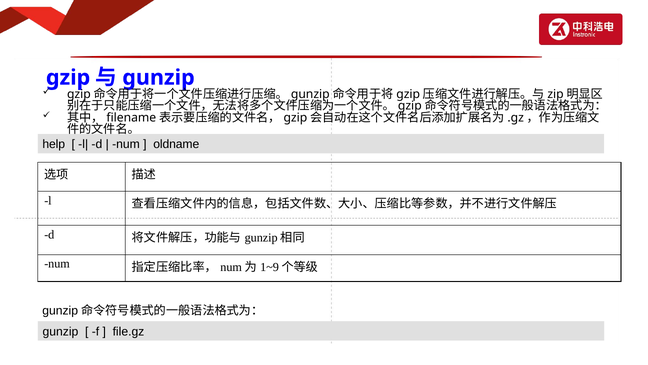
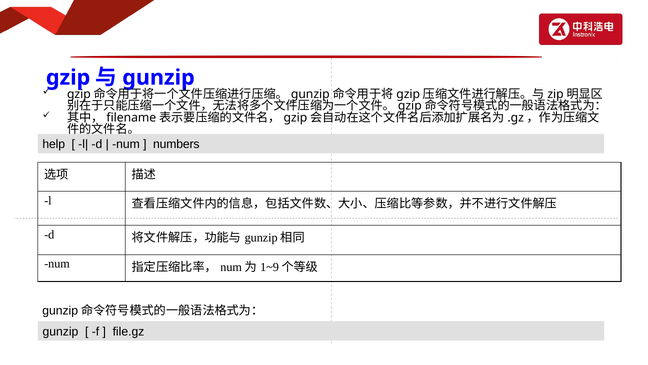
oldname: oldname -> numbers (176, 144)
